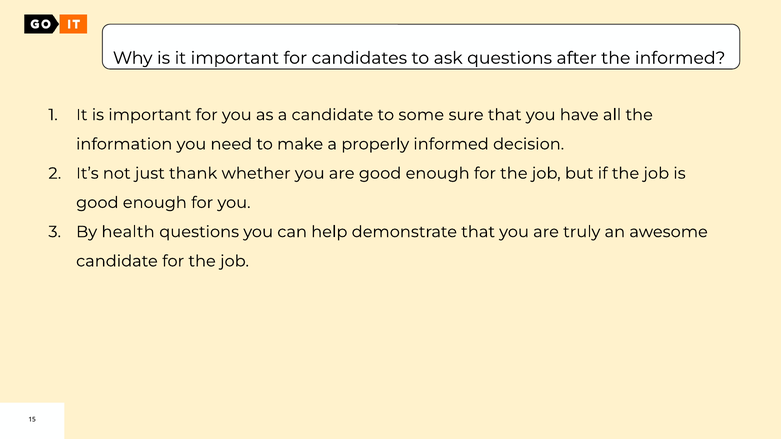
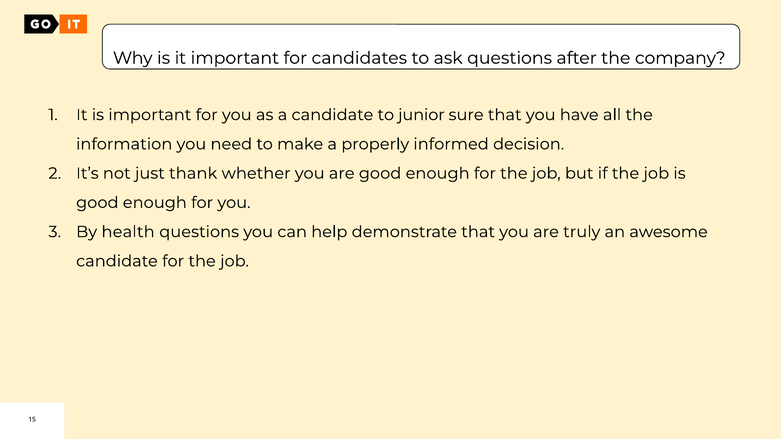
the informed: informed -> company (680, 58)
some: some -> junior (421, 115)
